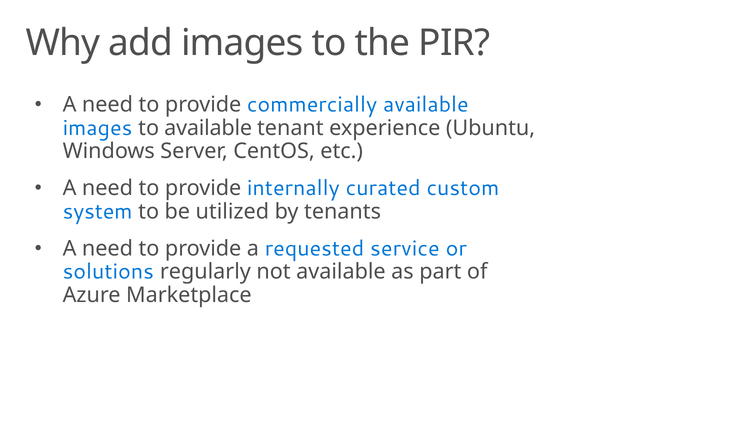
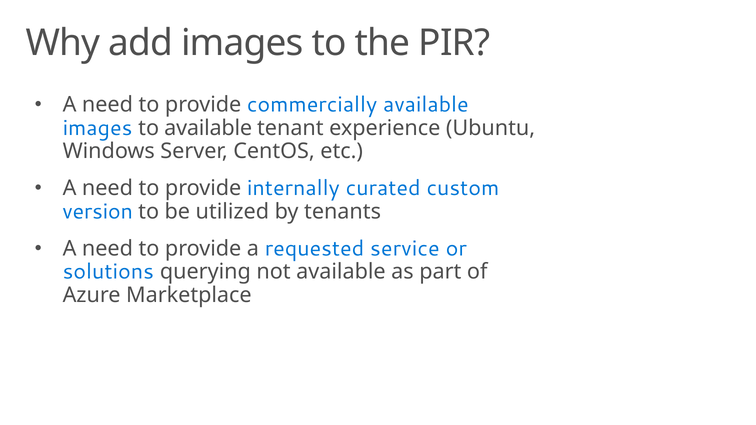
system: system -> version (98, 212)
regularly: regularly -> querying (205, 272)
